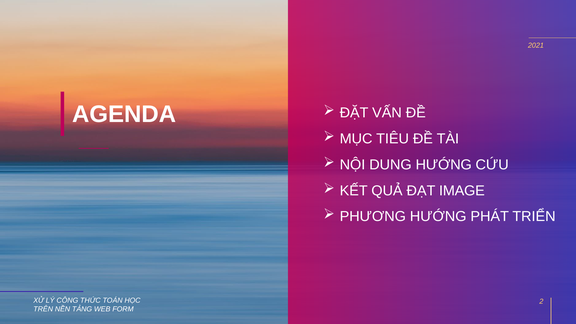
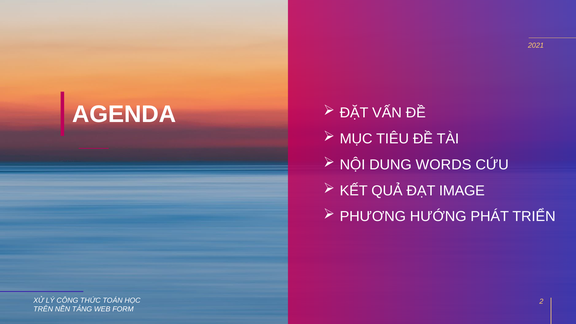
DUNG HƯỚNG: HƯỚNG -> WORDS (444, 165)
